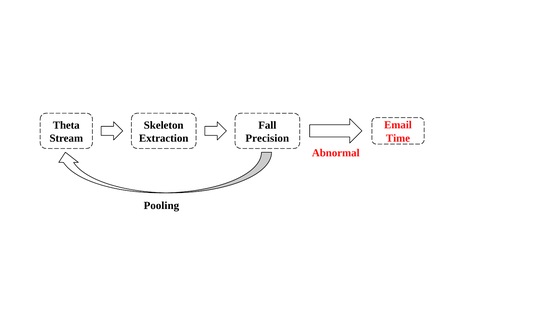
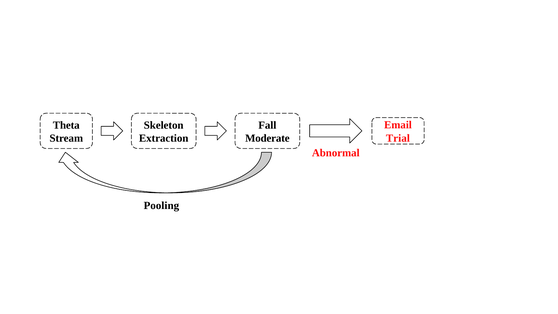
Precision: Precision -> Moderate (267, 138)
Time: Time -> Trial (398, 138)
